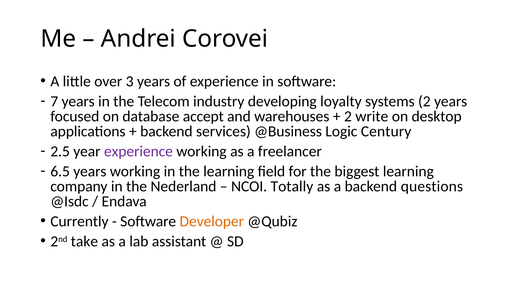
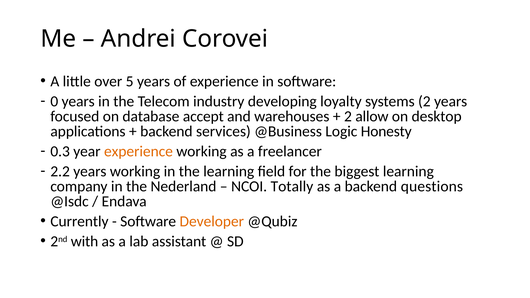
3: 3 -> 5 (130, 81)
7: 7 -> 0 (54, 101)
write: write -> allow (372, 116)
Century: Century -> Honesty (386, 131)
2.5: 2.5 -> 0.3 (60, 151)
experience colour: purple -> orange (138, 151)
6.5: 6.5 -> 2.2 (60, 171)
take: take -> with (85, 242)
